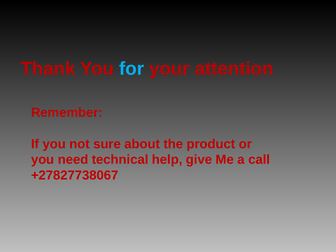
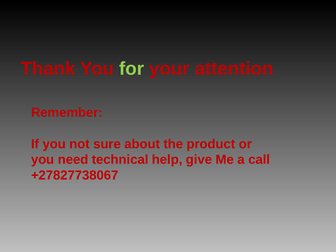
for colour: light blue -> light green (132, 69)
